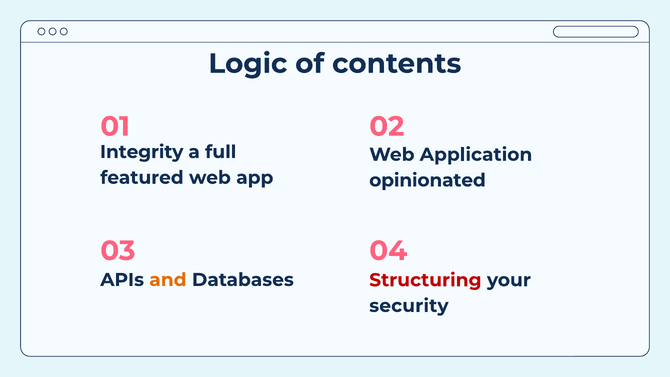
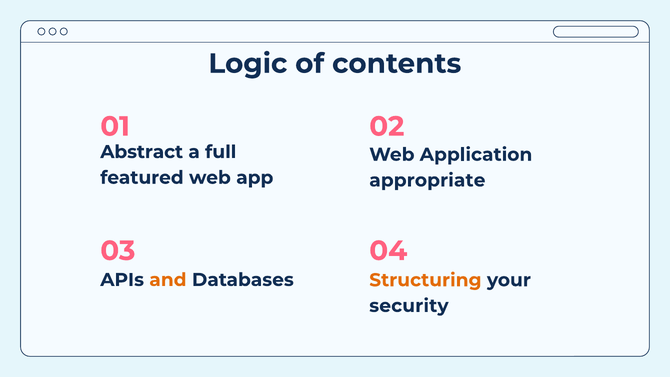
Integrity: Integrity -> Abstract (142, 152)
opinionated: opinionated -> appropriate (427, 180)
Structuring colour: red -> orange (425, 280)
